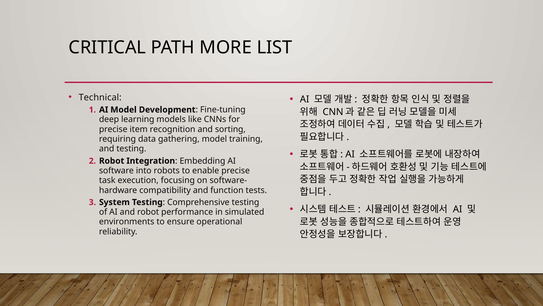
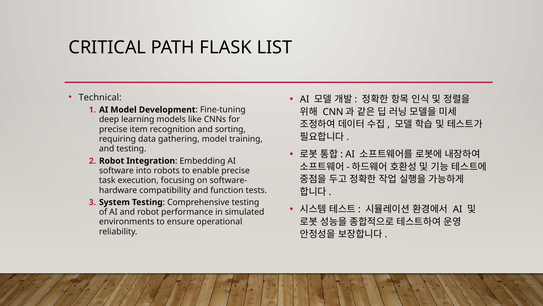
MORE: MORE -> FLASK (226, 48)
